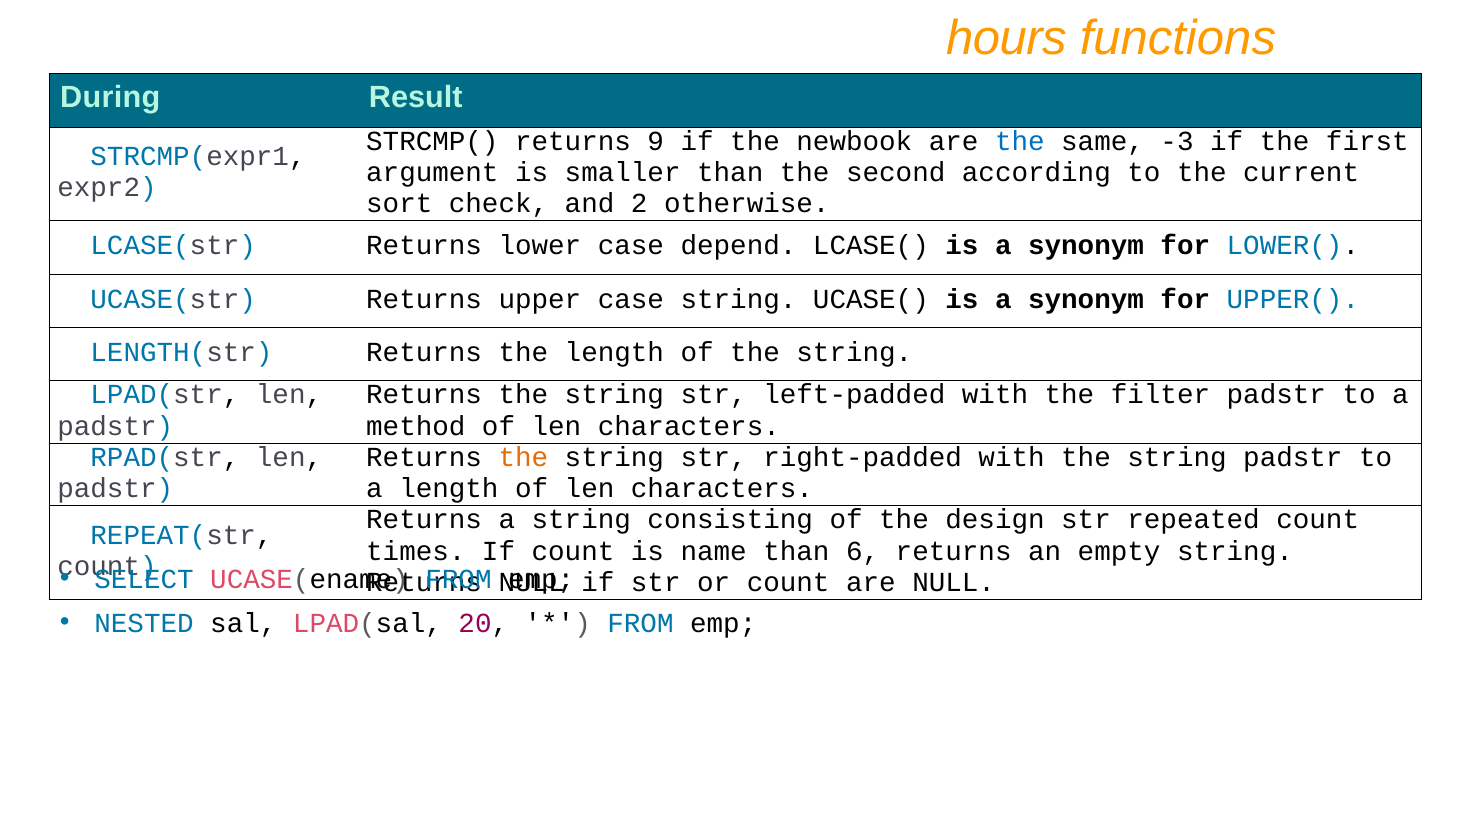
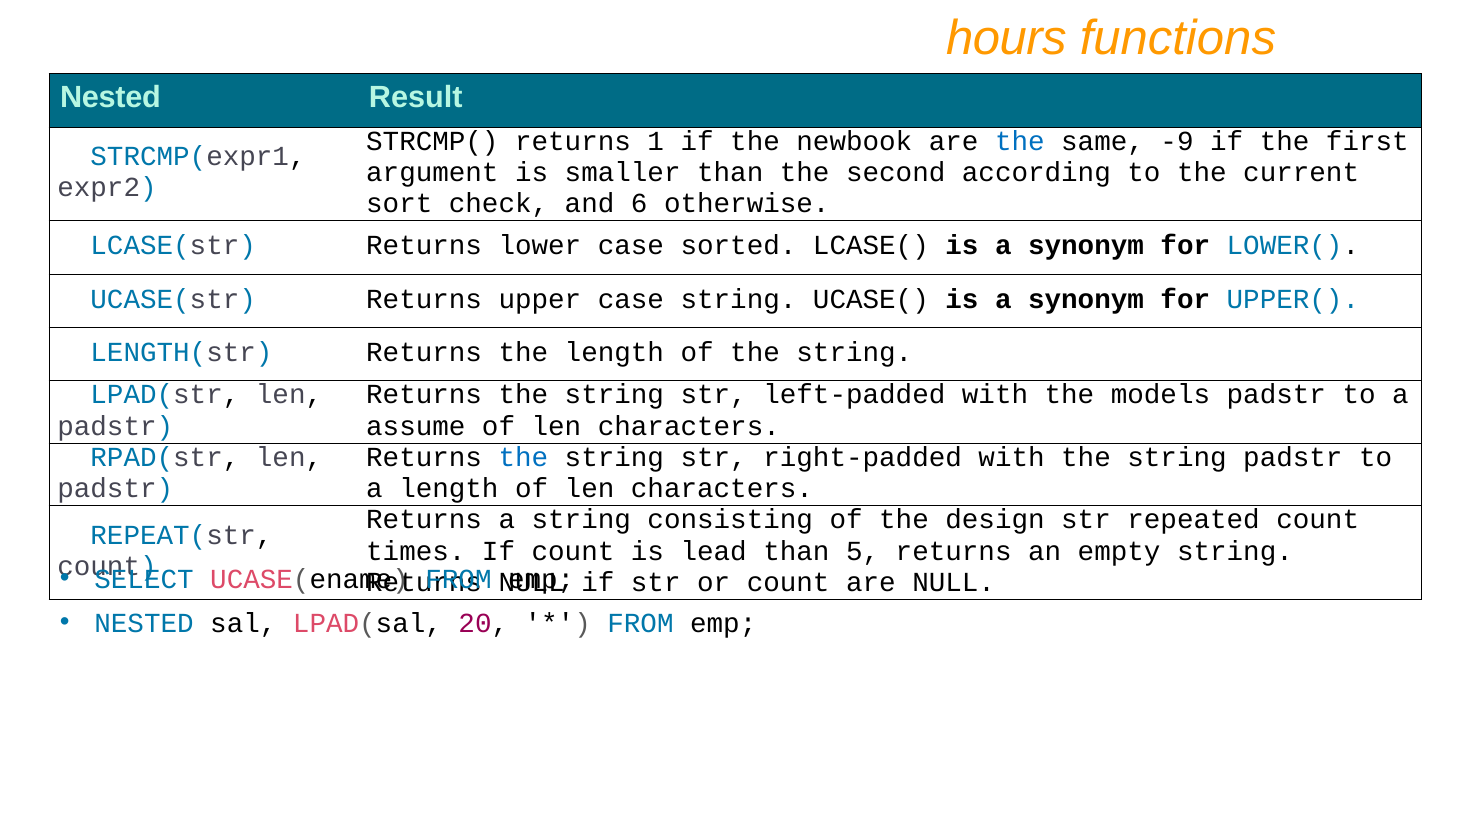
During: During -> Nested (110, 97)
9: 9 -> 1 (656, 141)
-3: -3 -> -9 (1177, 141)
2: 2 -> 6 (639, 204)
depend: depend -> sorted (738, 246)
filter: filter -> models (1160, 395)
method: method -> assume (416, 426)
the colour: orange -> blue (523, 458)
name: name -> lead (714, 551)
6: 6 -> 5 (863, 551)
